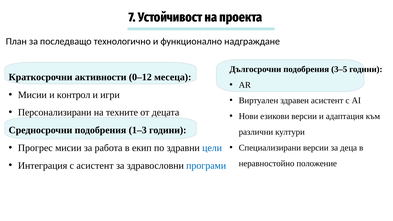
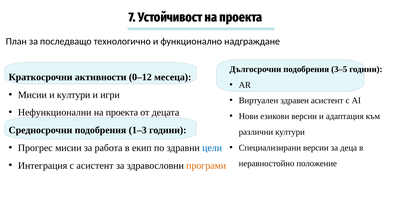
и контрол: контрол -> култури (74, 95)
Персонализирани: Персонализирани -> Нефункционални (55, 113)
техните: техните -> проекта (122, 113)
програми colour: blue -> orange (206, 166)
